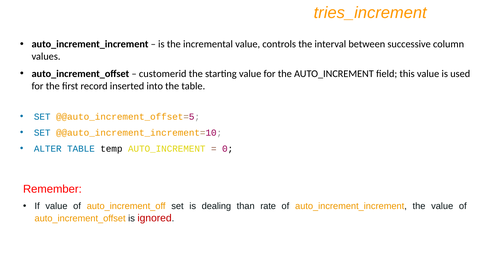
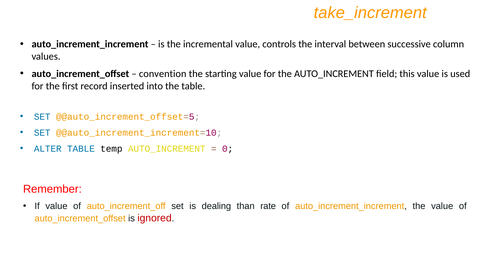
tries_increment: tries_increment -> take_increment (370, 13)
customerid: customerid -> convention (163, 74)
